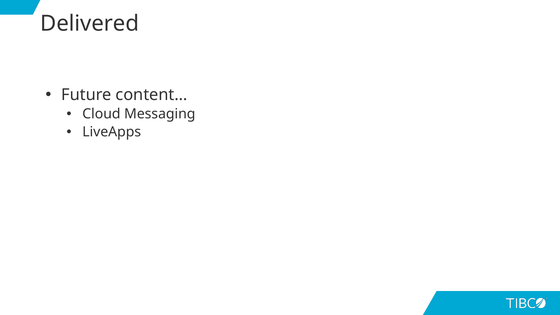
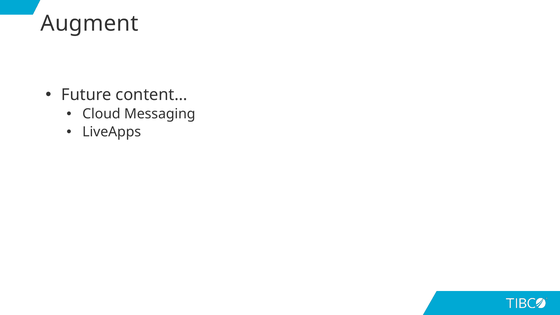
Delivered: Delivered -> Augment (90, 24)
